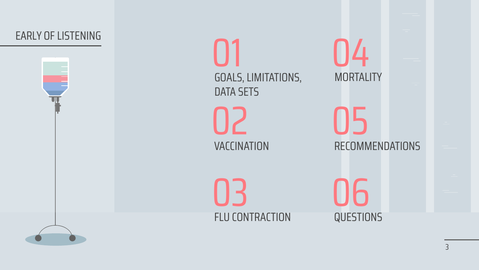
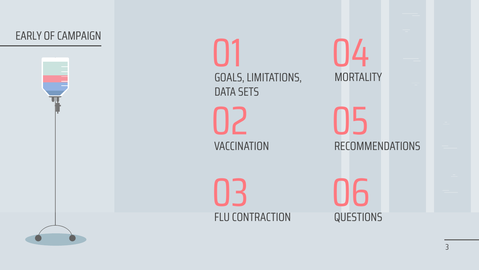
LISTENING: LISTENING -> CAMPAIGN (79, 36)
